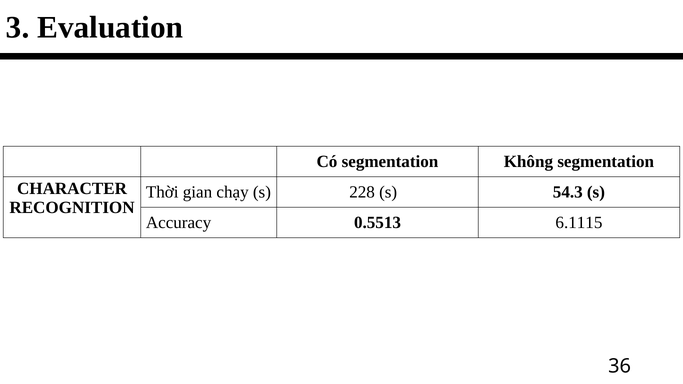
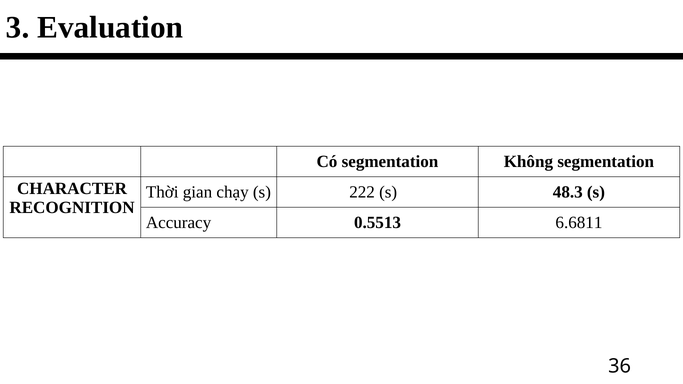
228: 228 -> 222 (362, 192)
54.3: 54.3 -> 48.3 (568, 192)
6.1115: 6.1115 -> 6.6811 (579, 223)
